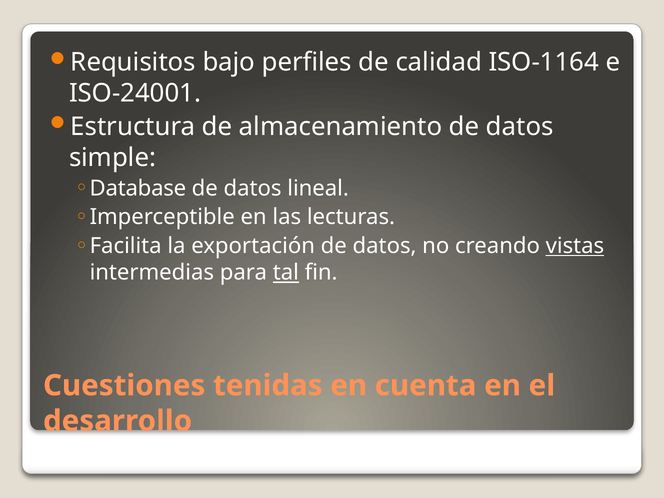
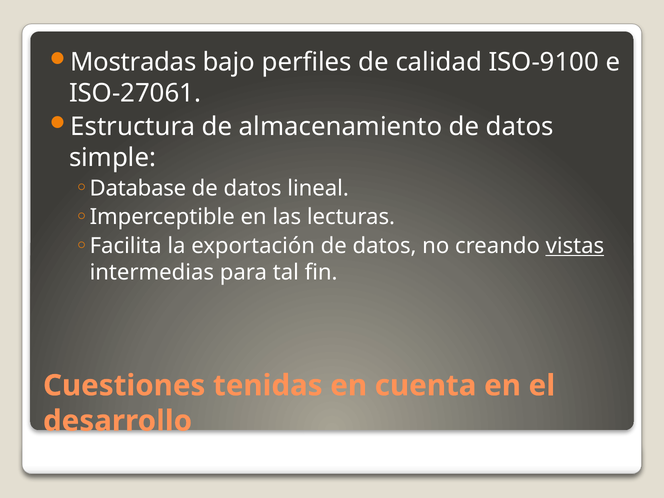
Requisitos: Requisitos -> Mostradas (133, 62)
ISO-1164: ISO-1164 -> ISO-9100 (544, 62)
ISO-24001: ISO-24001 -> ISO-27061 (135, 93)
tal underline: present -> none (286, 273)
